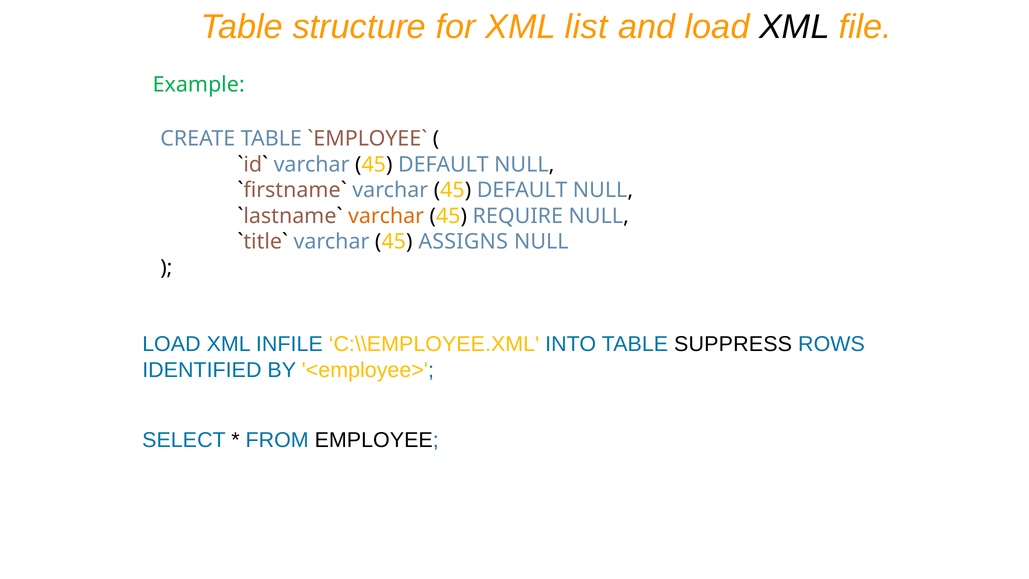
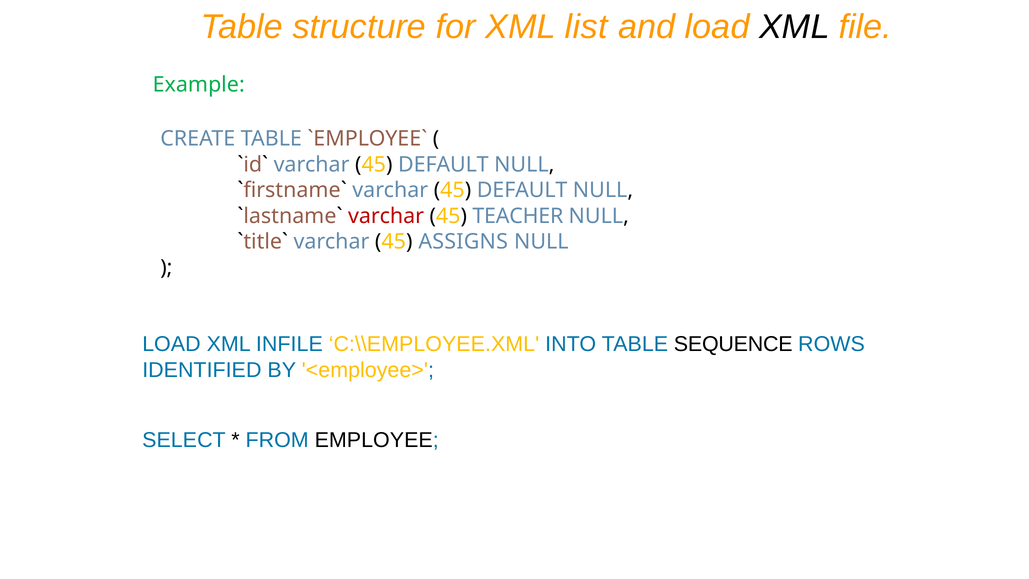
varchar colour: orange -> red (386, 216)
REQUIRE: REQUIRE -> TEACHER (518, 216)
SUPPRESS: SUPPRESS -> SEQUENCE (733, 344)
